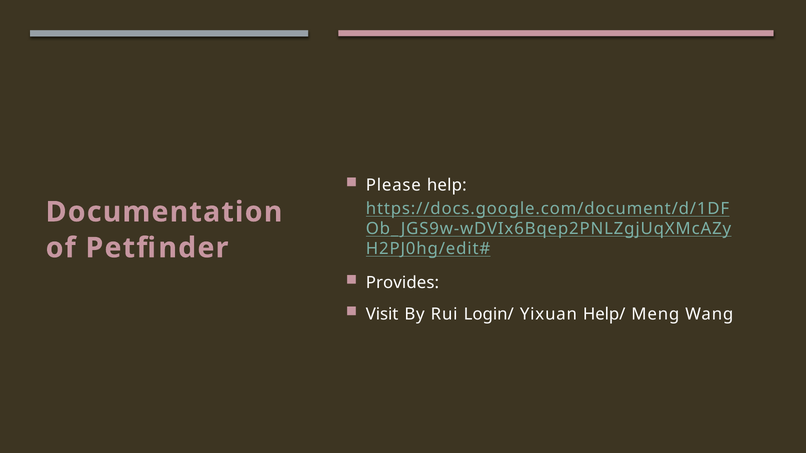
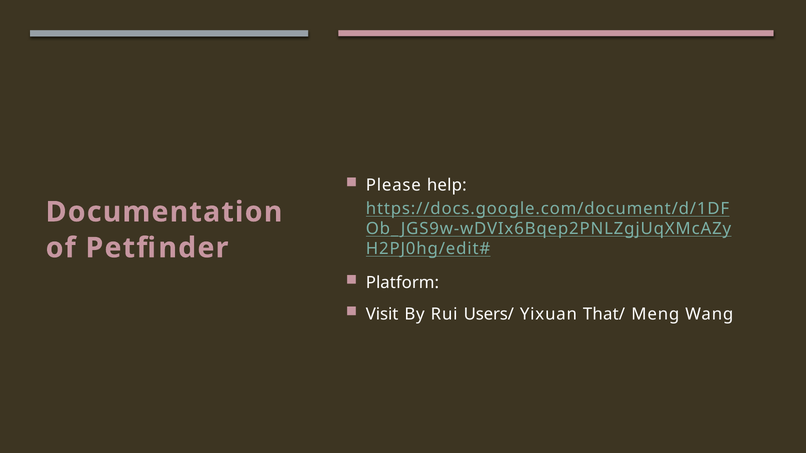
Provides: Provides -> Platform (402, 283)
Login/: Login/ -> Users/ (489, 314)
Help/: Help/ -> That/ (604, 314)
